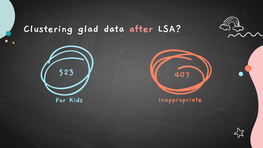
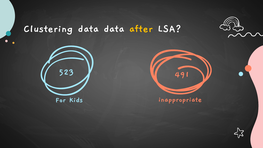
Clustering glad: glad -> data (88, 28)
after colour: pink -> yellow (141, 28)
407: 407 -> 491 (182, 74)
